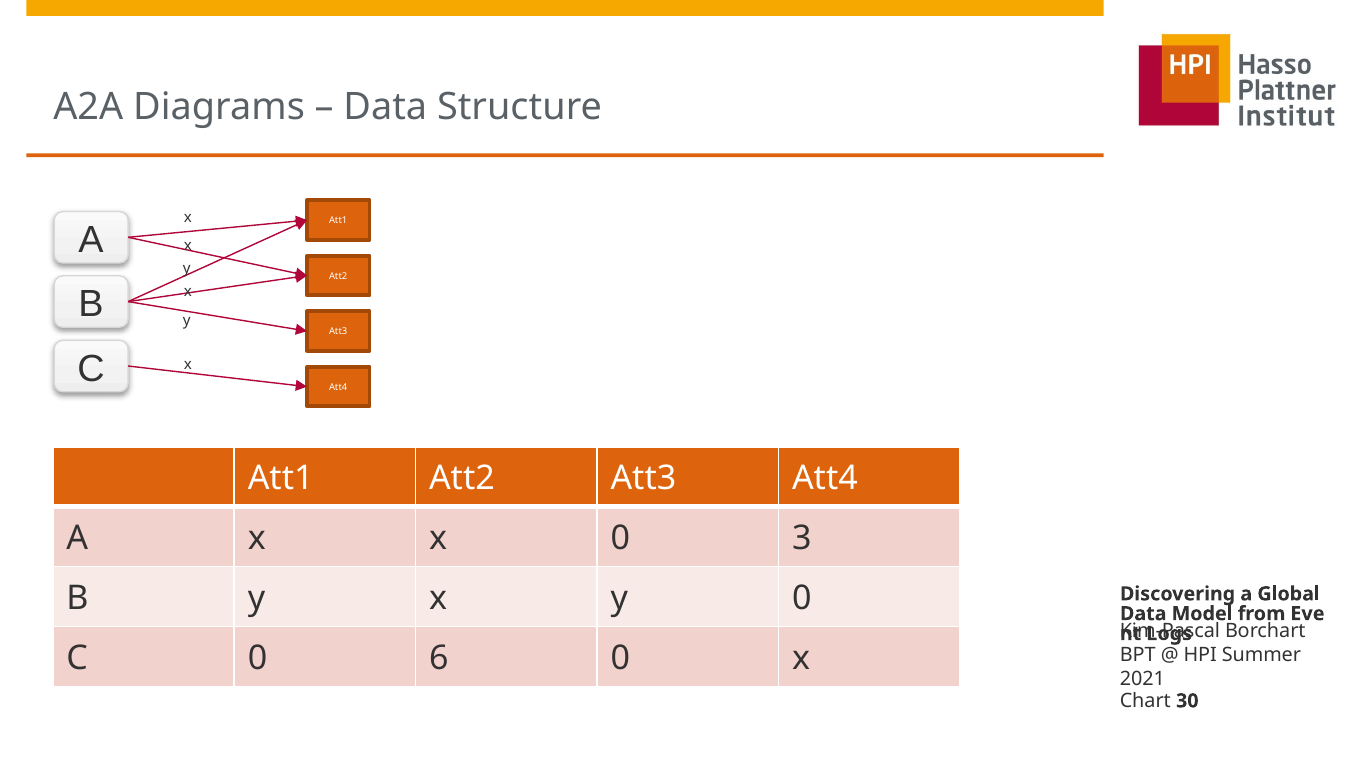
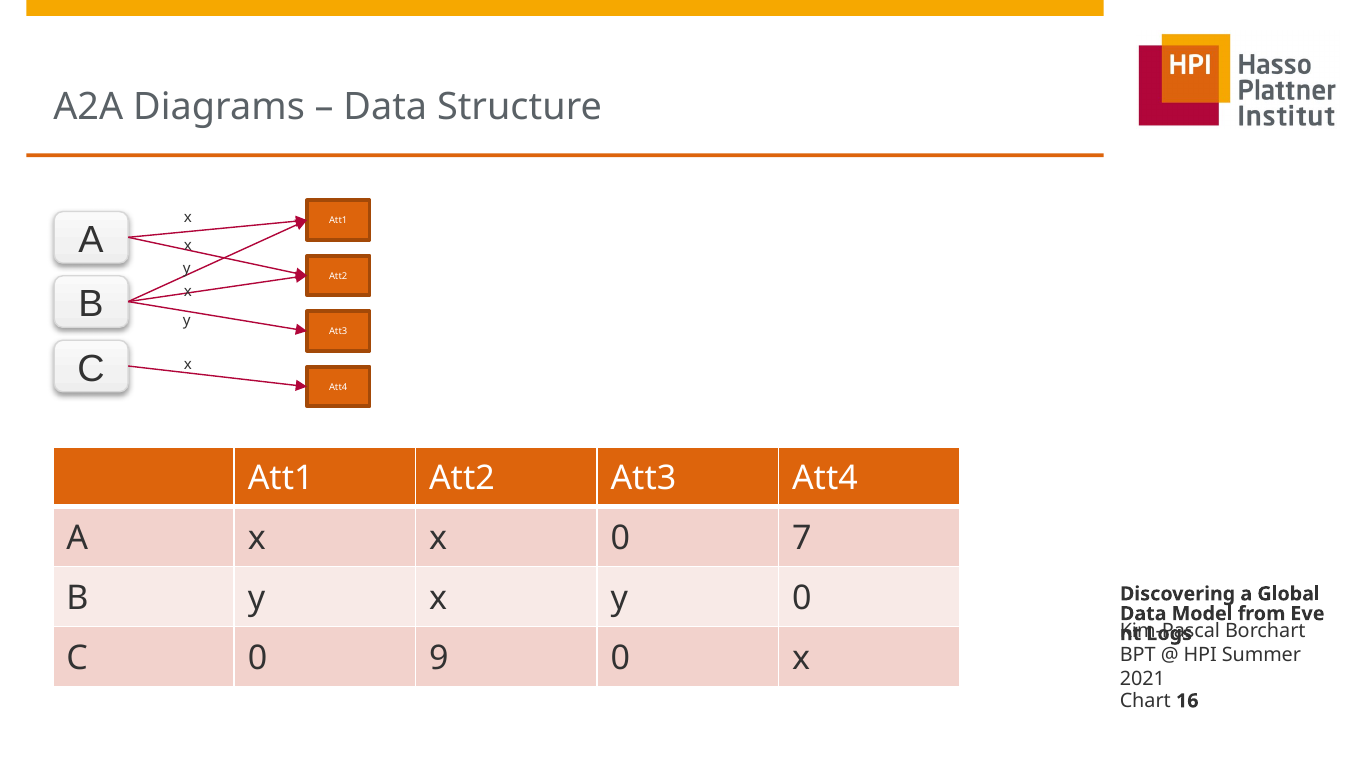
3: 3 -> 7 (802, 539)
6: 6 -> 9 (439, 659)
30: 30 -> 16 (1187, 701)
